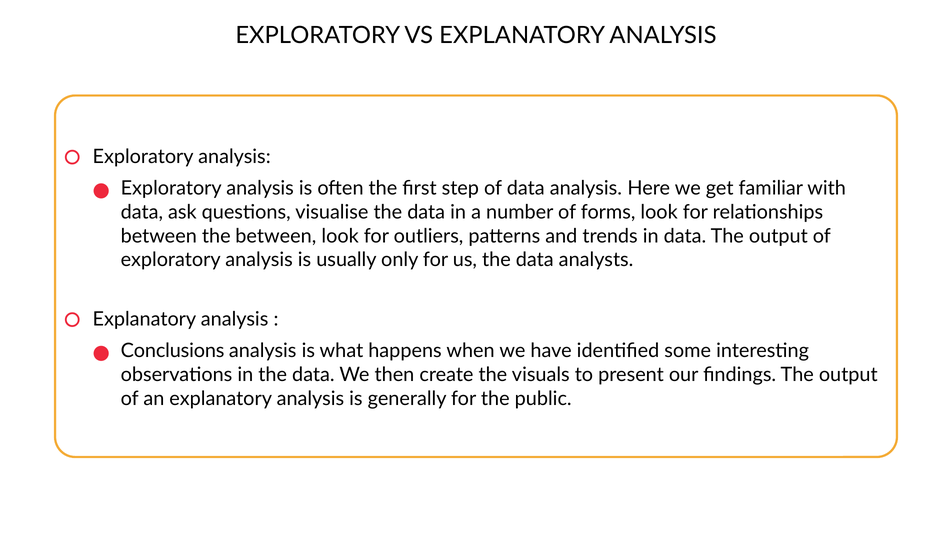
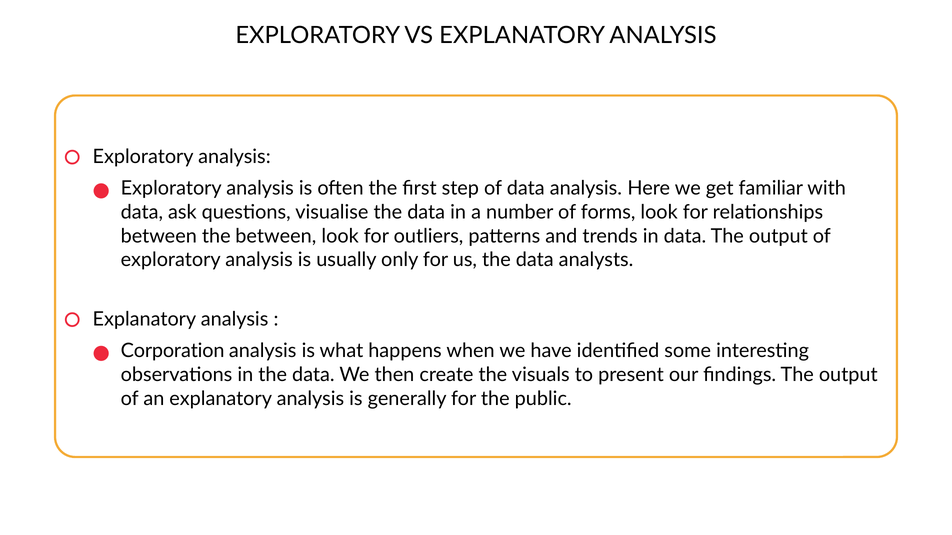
Conclusions: Conclusions -> Corporation (173, 351)
